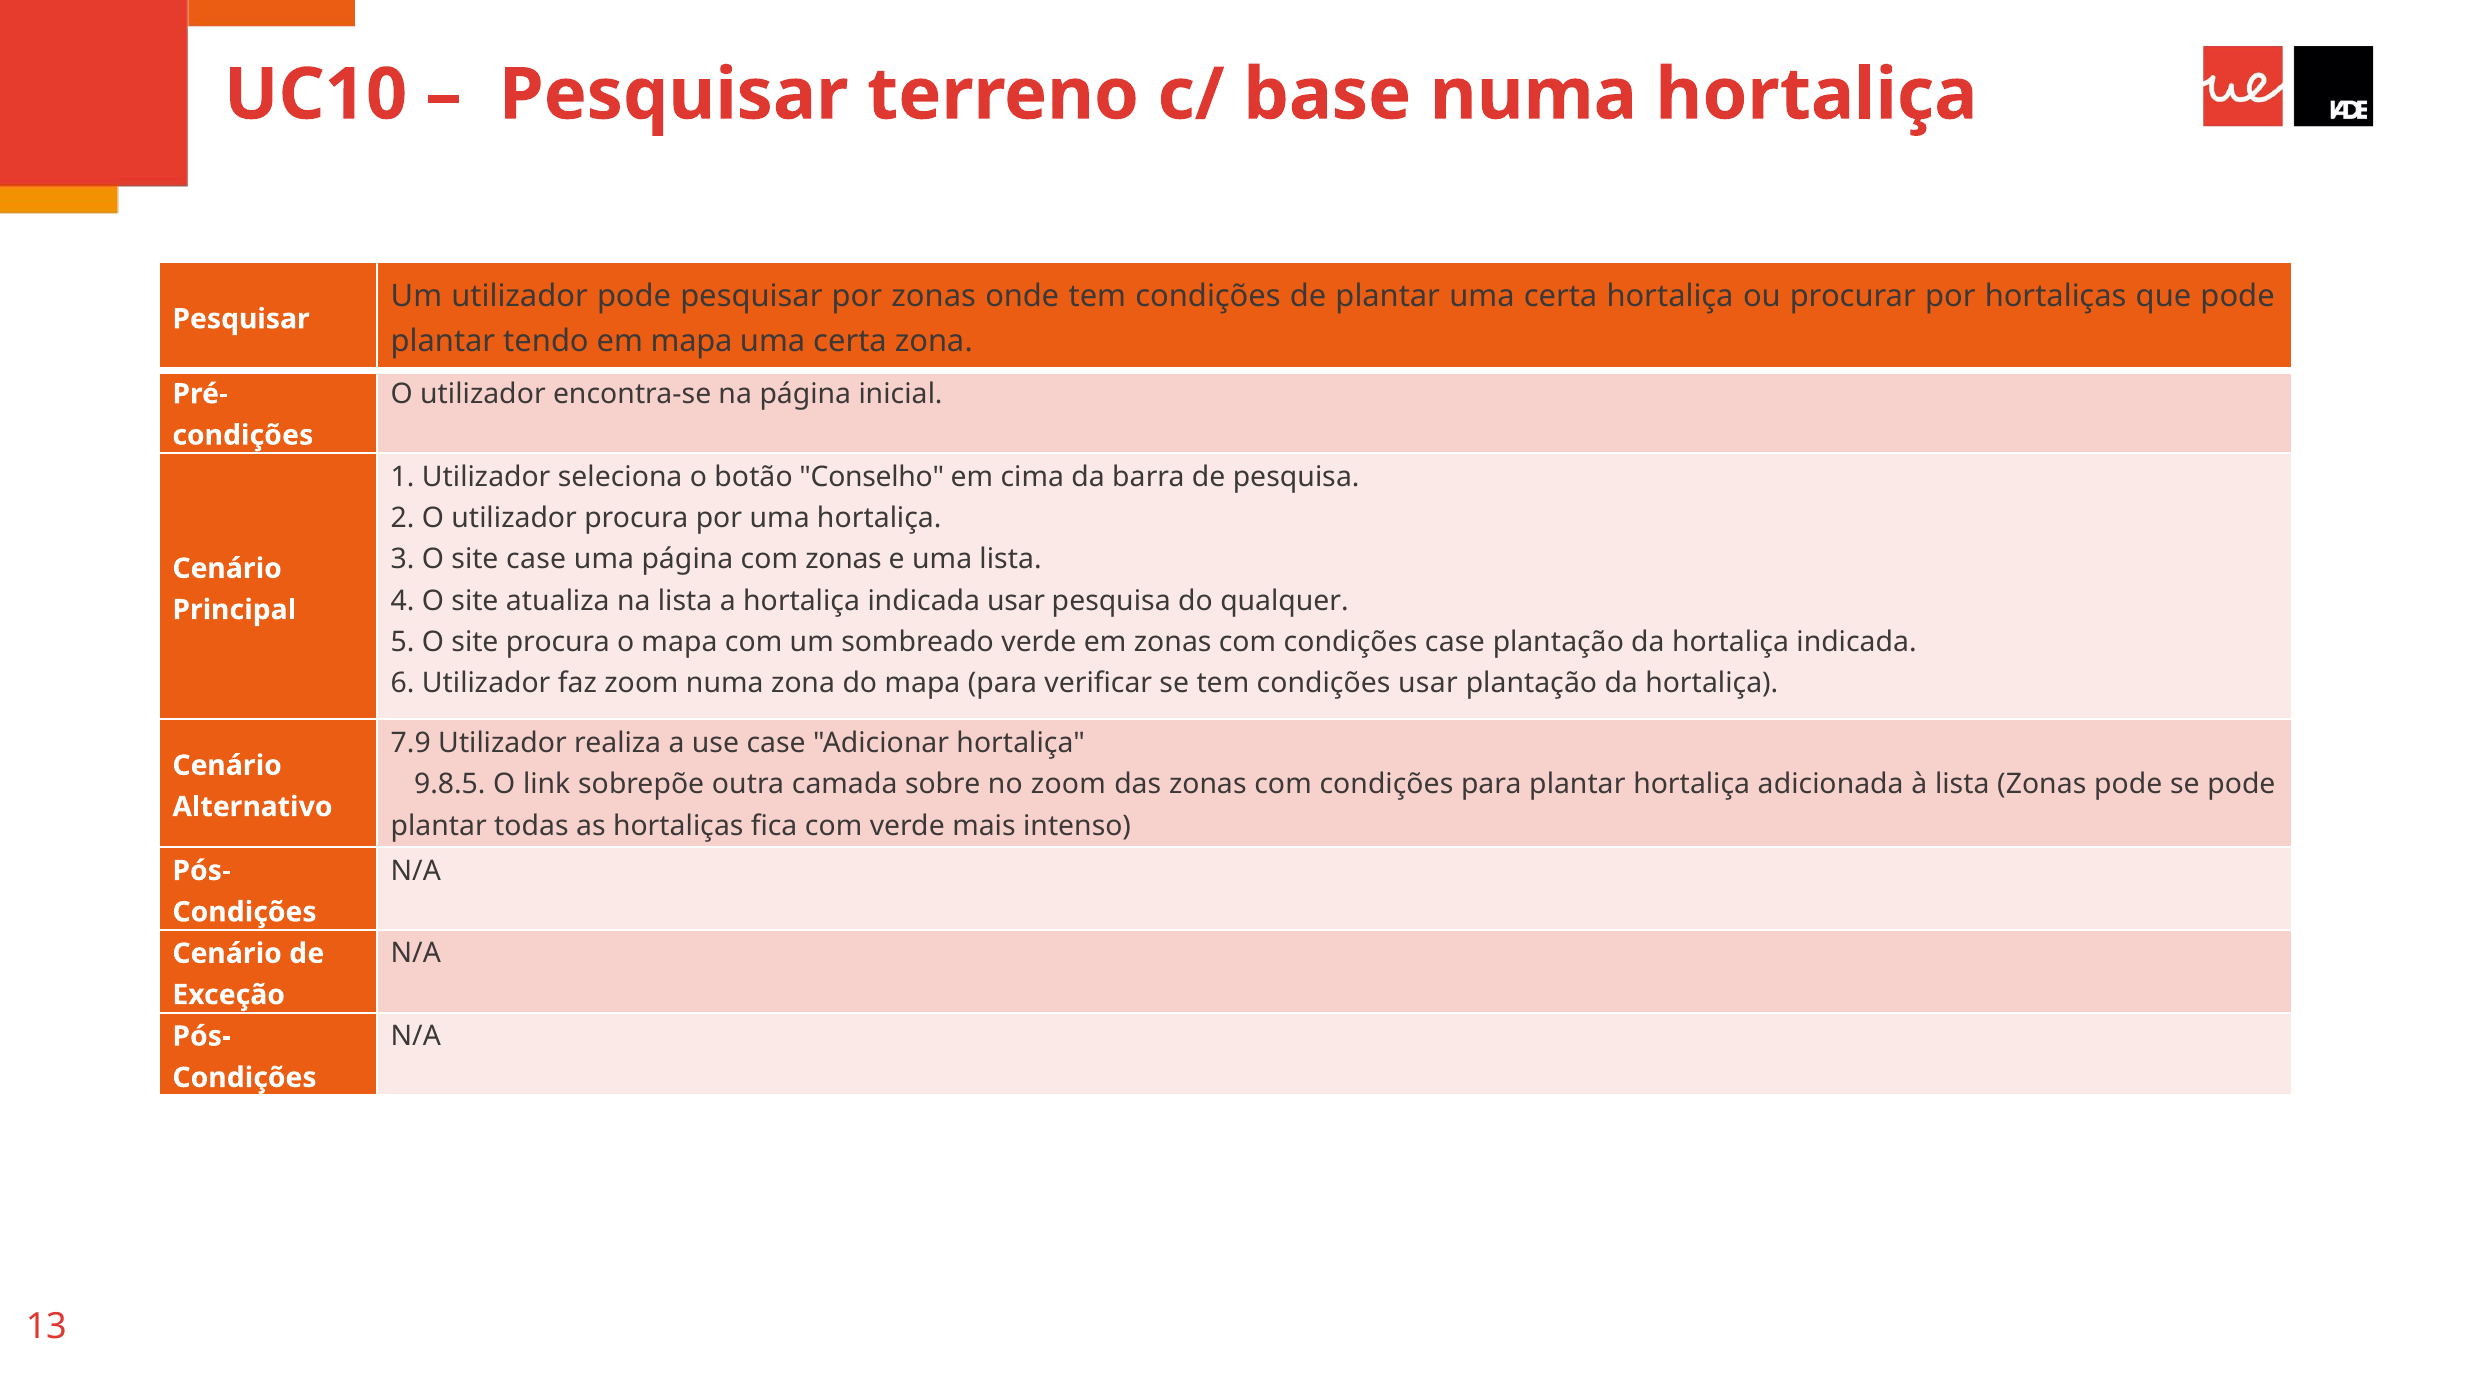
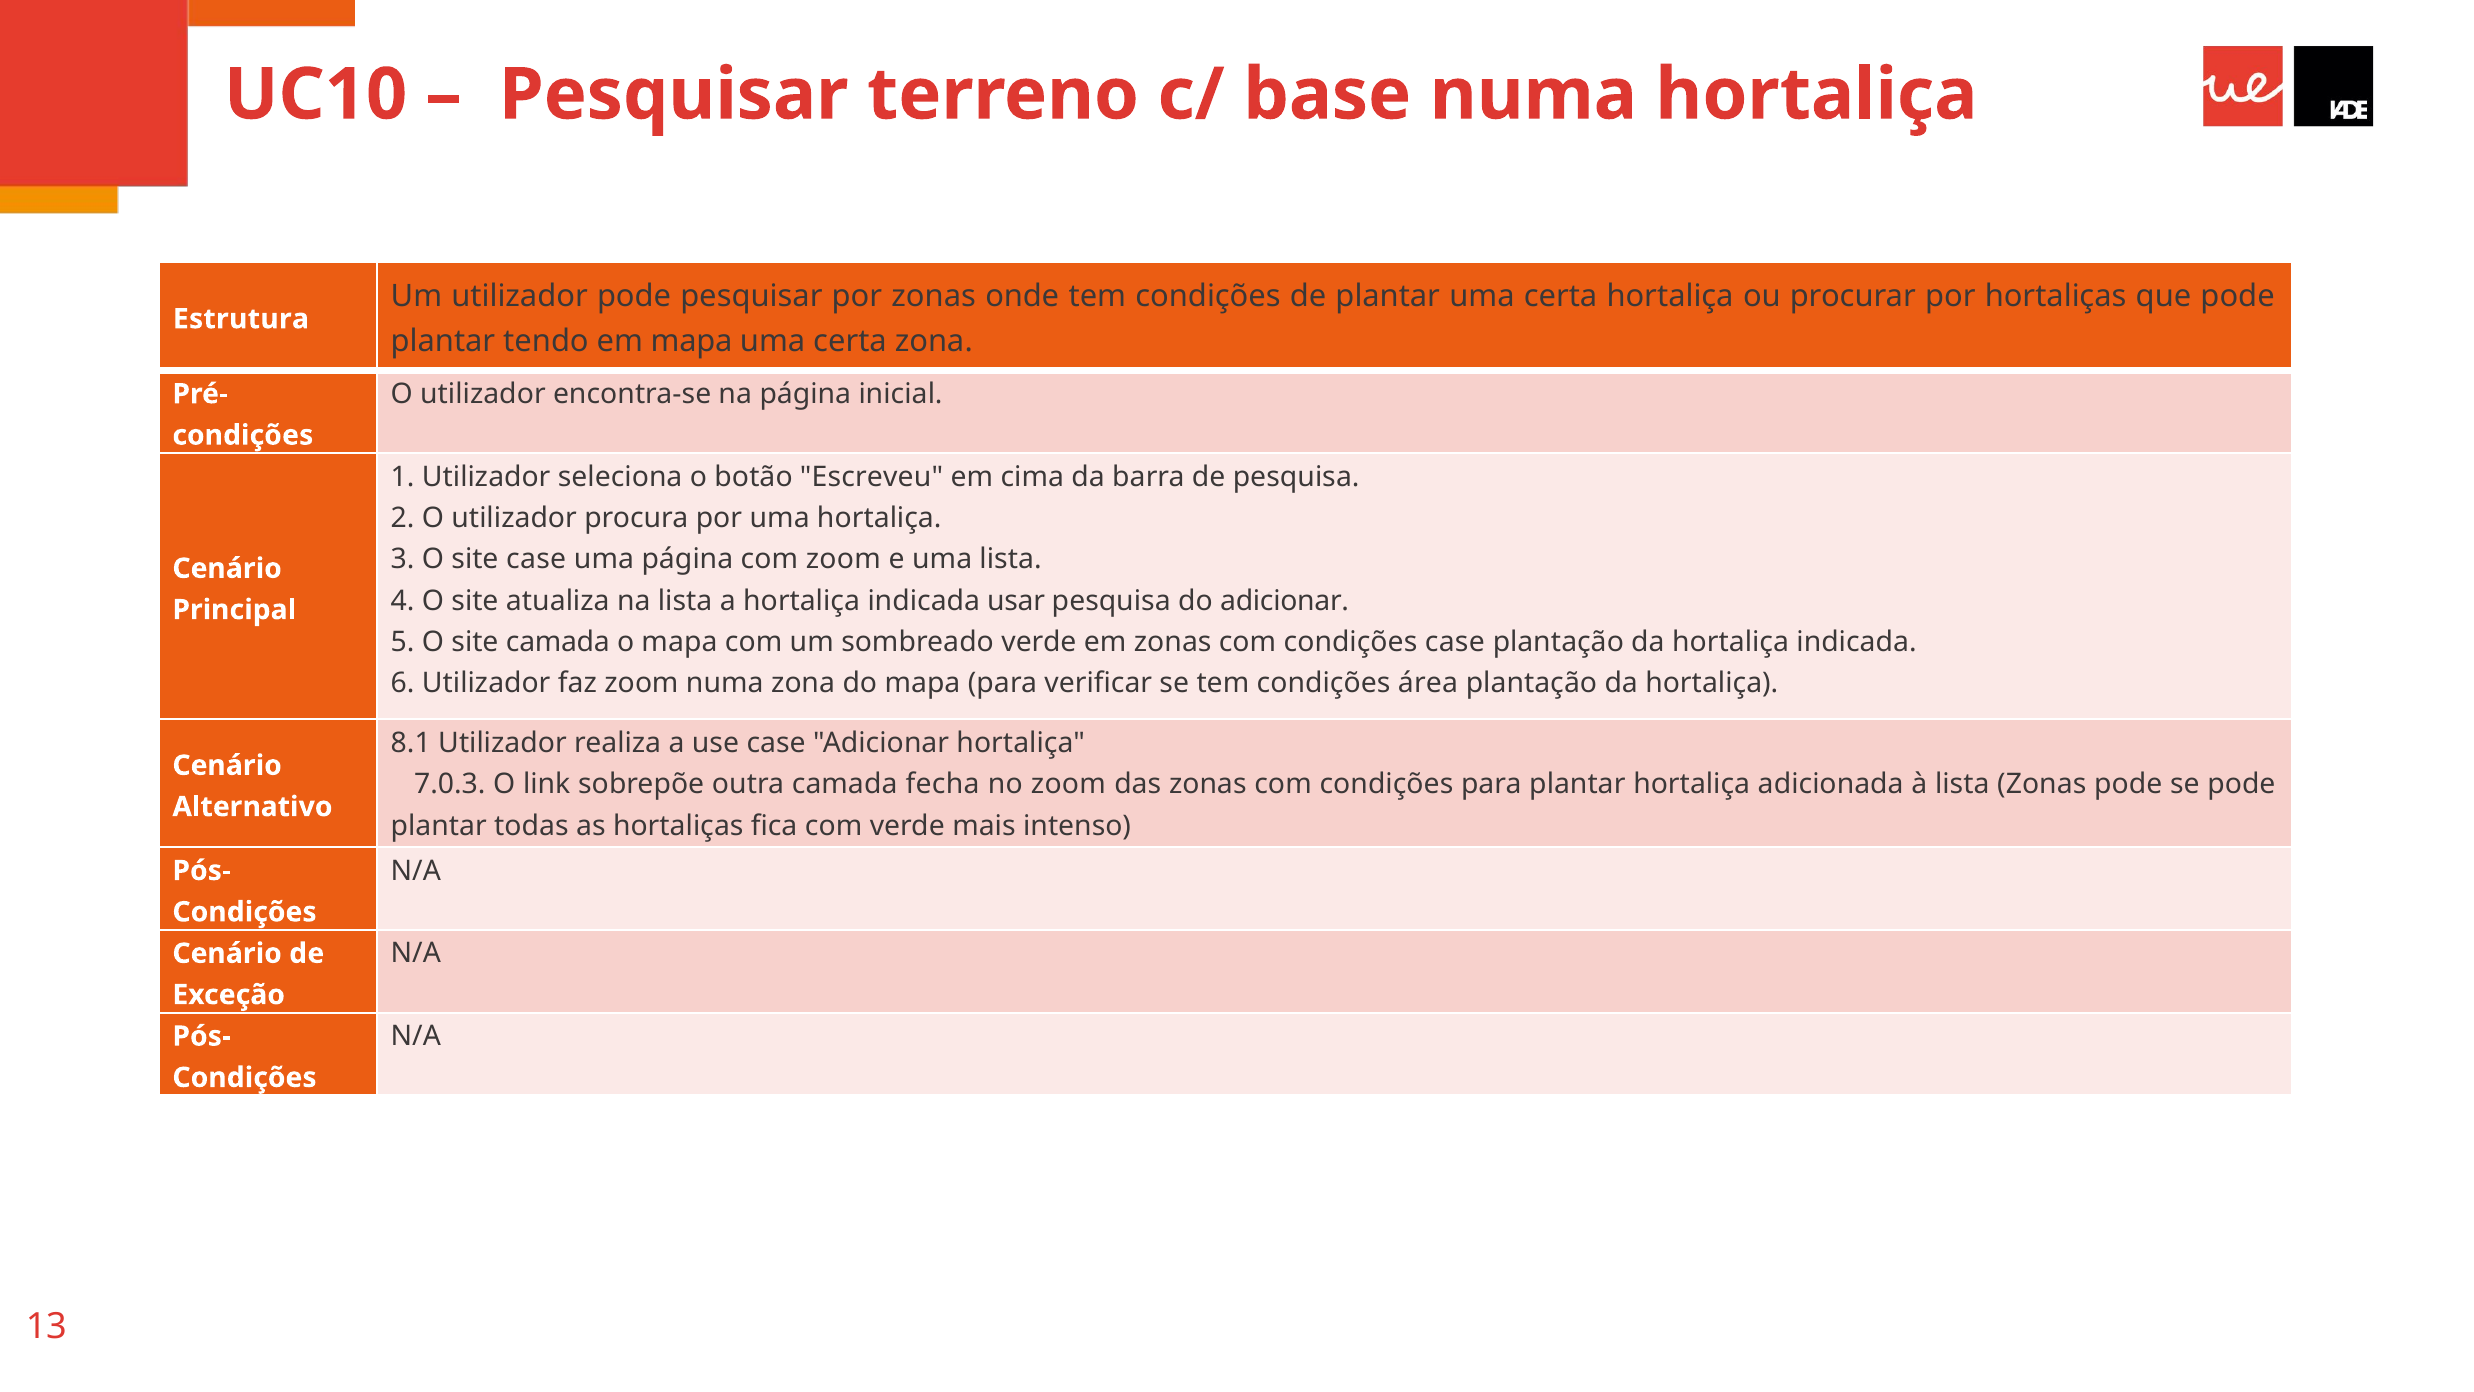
Pesquisar: Pesquisar -> Estrutura (241, 319)
Conselho: Conselho -> Escreveu (872, 477)
com zonas: zonas -> zoom (843, 559)
do qualquer: qualquer -> adicionar (1285, 601)
site procura: procura -> camada (558, 642)
condições usar: usar -> área (1428, 683)
7.9: 7.9 -> 8.1 (411, 743)
9.8.5: 9.8.5 -> 7.0.3 (450, 784)
sobre: sobre -> fecha (943, 784)
